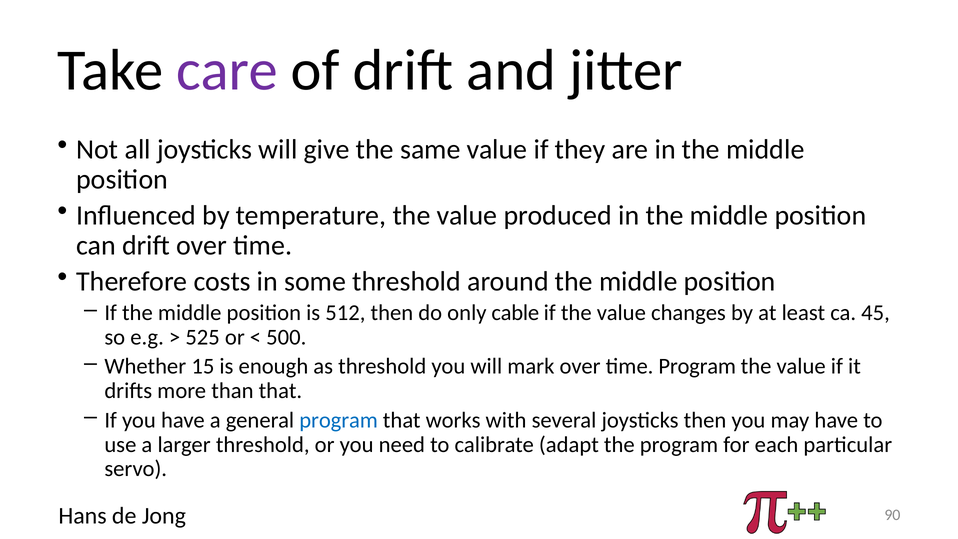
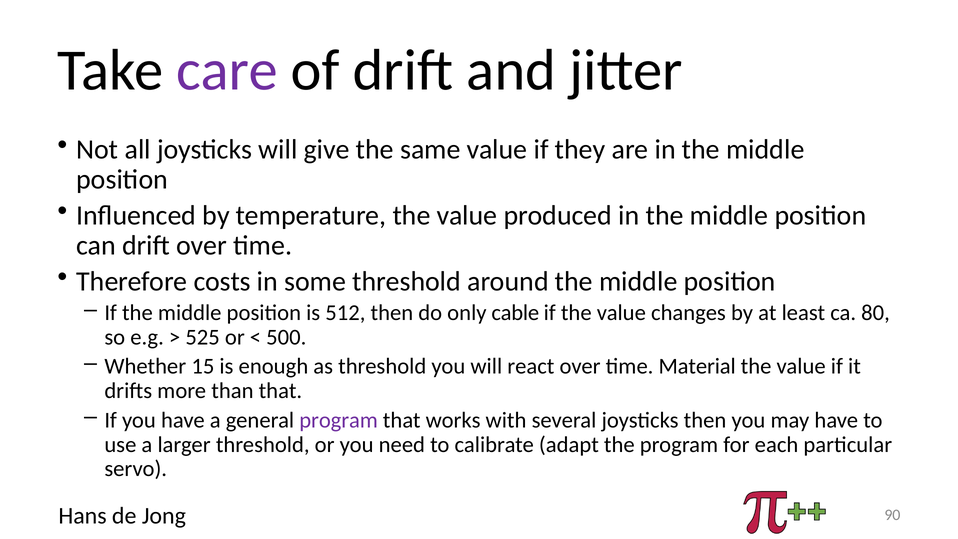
45: 45 -> 80 (876, 313)
mark: mark -> react (531, 366)
time Program: Program -> Material (697, 366)
program colour: blue -> purple (339, 420)
